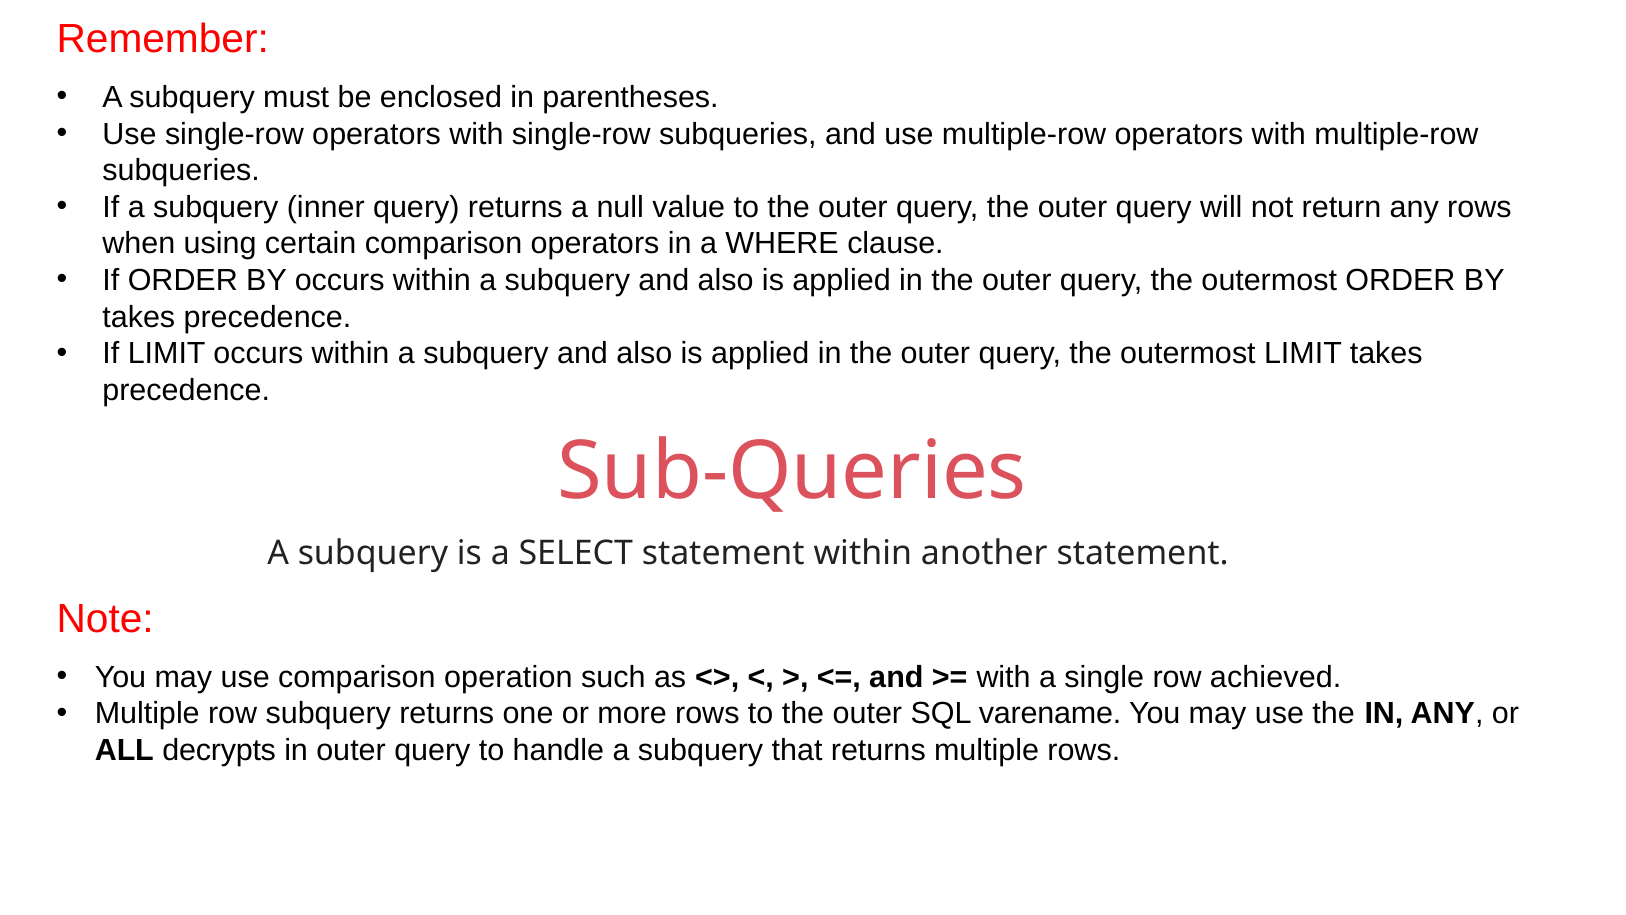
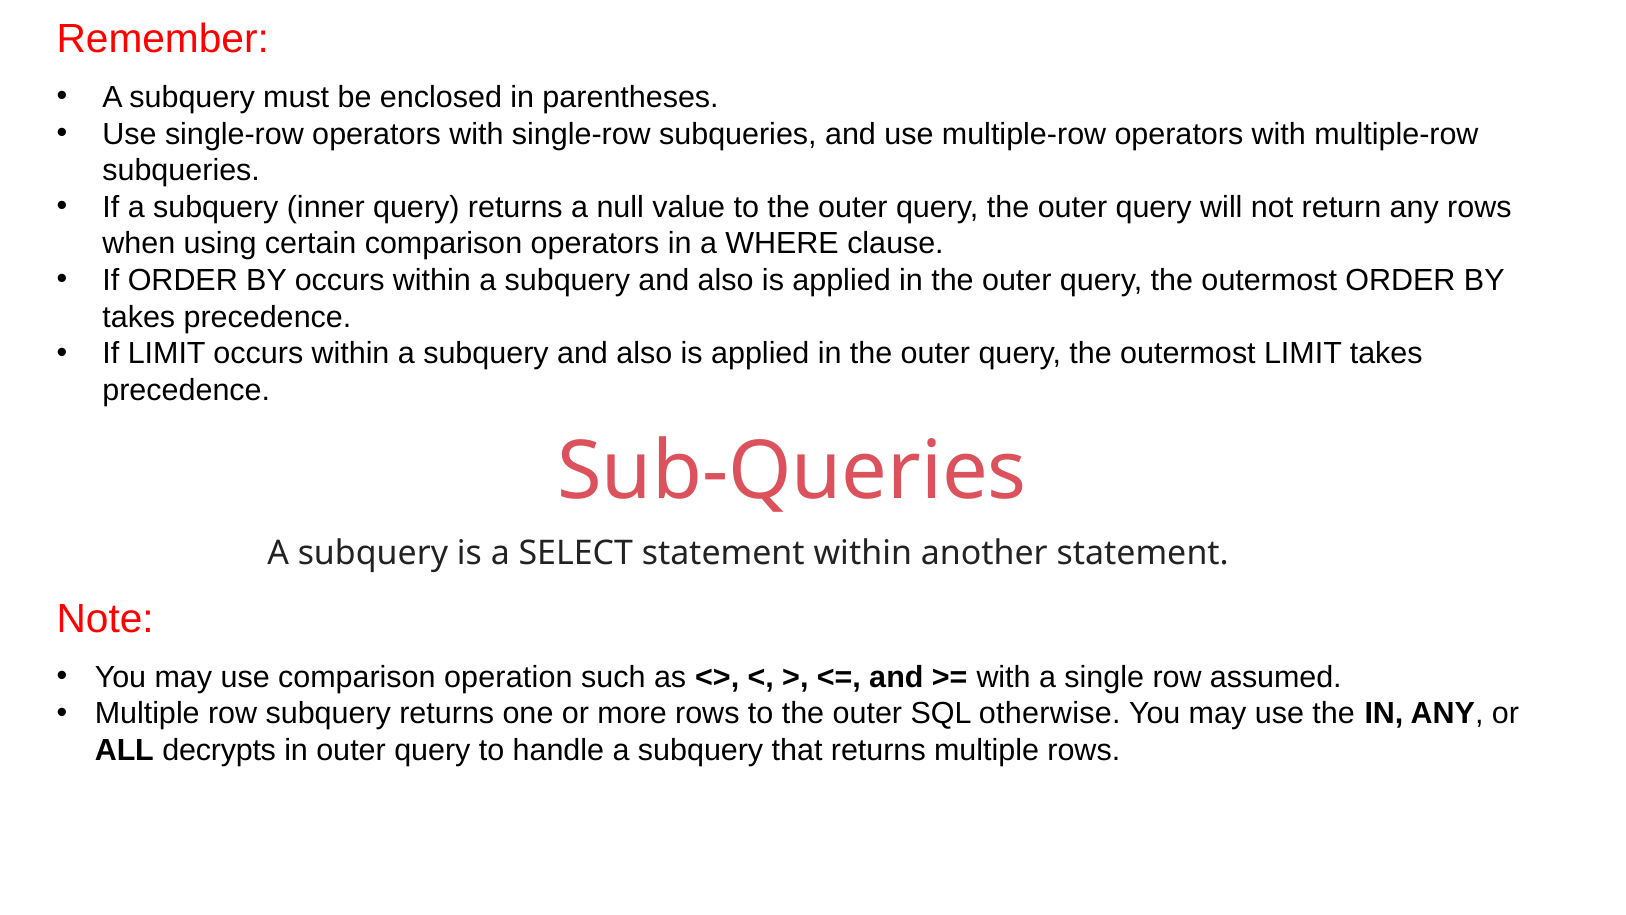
achieved: achieved -> assumed (1276, 677)
varename: varename -> otherwise (1050, 713)
